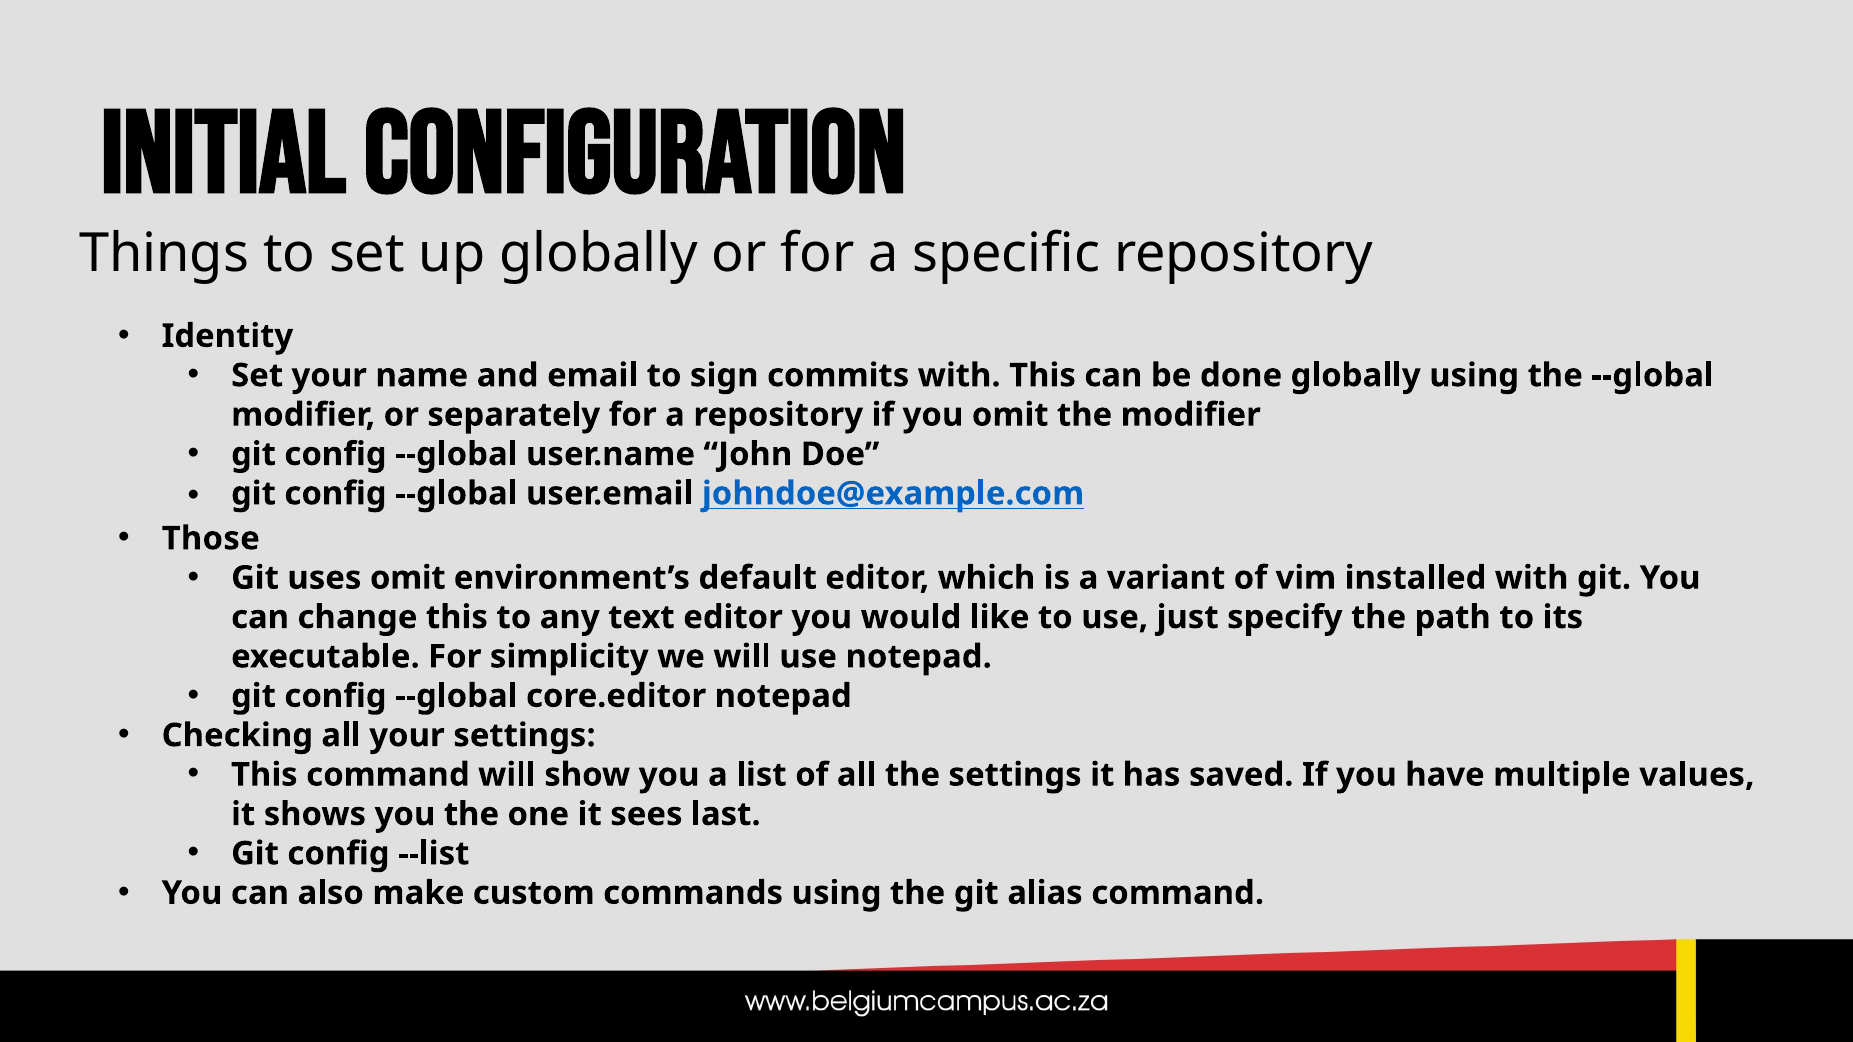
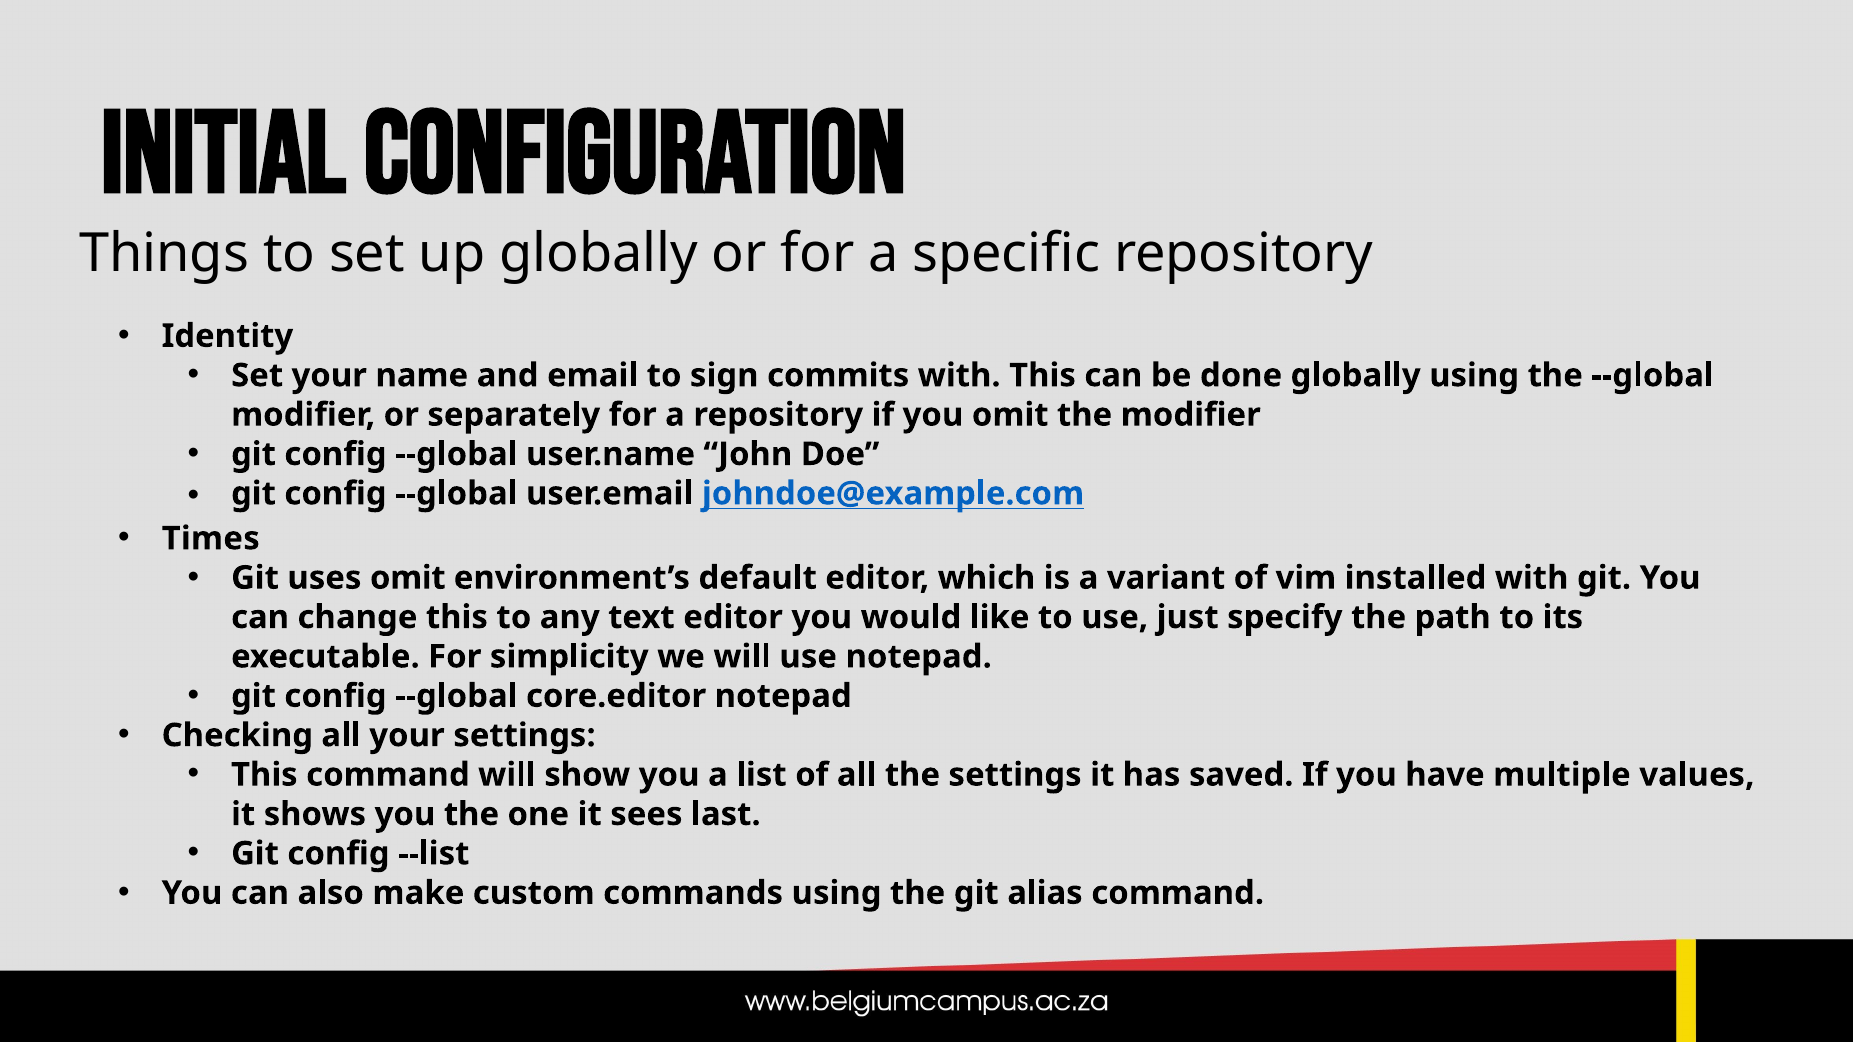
Those: Those -> Times (211, 539)
